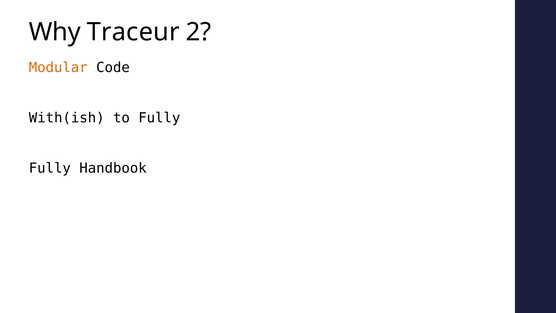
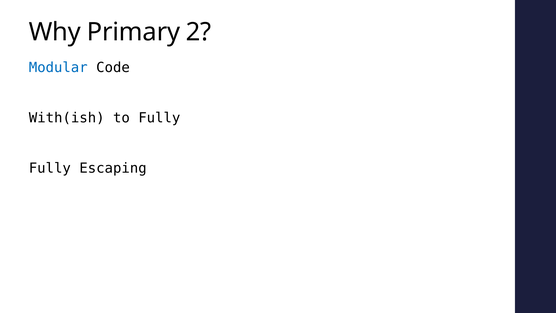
Traceur: Traceur -> Primary (133, 32)
Modular colour: orange -> blue (58, 68)
Handbook: Handbook -> Escaping (113, 168)
